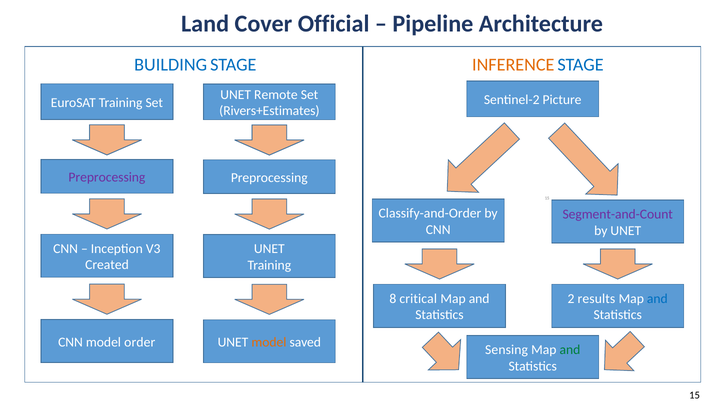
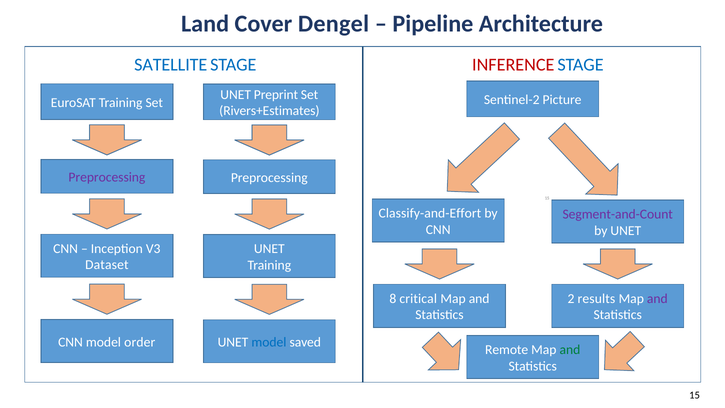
Official: Official -> Dengel (334, 24)
BUILDING: BUILDING -> SATELLITE (171, 65)
INFERENCE colour: orange -> red (513, 65)
Remote: Remote -> Preprint (276, 95)
Classify-and-Order: Classify-and-Order -> Classify-and-Effort (430, 213)
Created: Created -> Dataset (107, 265)
and colour: blue -> purple (657, 299)
model colour: orange -> blue (269, 342)
Sensing: Sensing -> Remote (507, 350)
